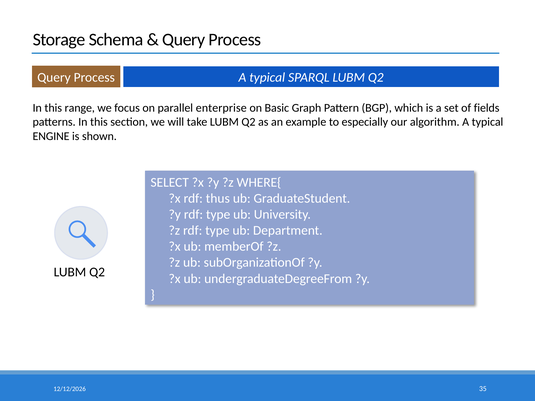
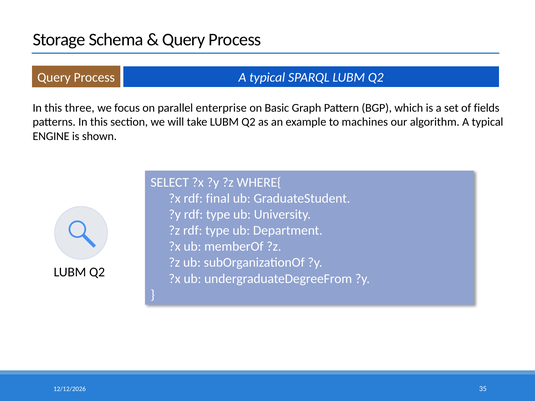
range: range -> three (80, 108)
especially: especially -> machines (365, 122)
thus: thus -> final (218, 199)
